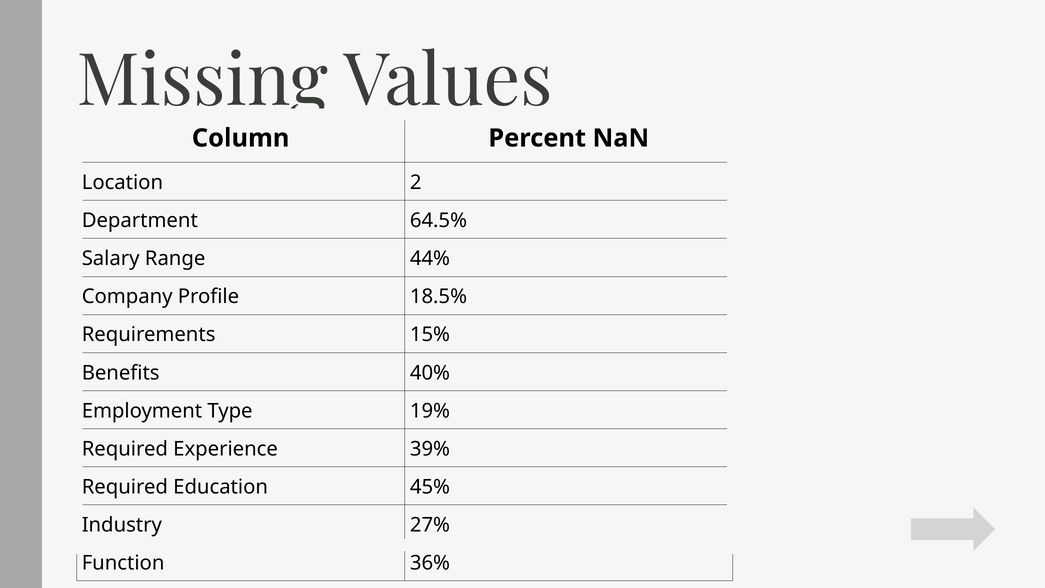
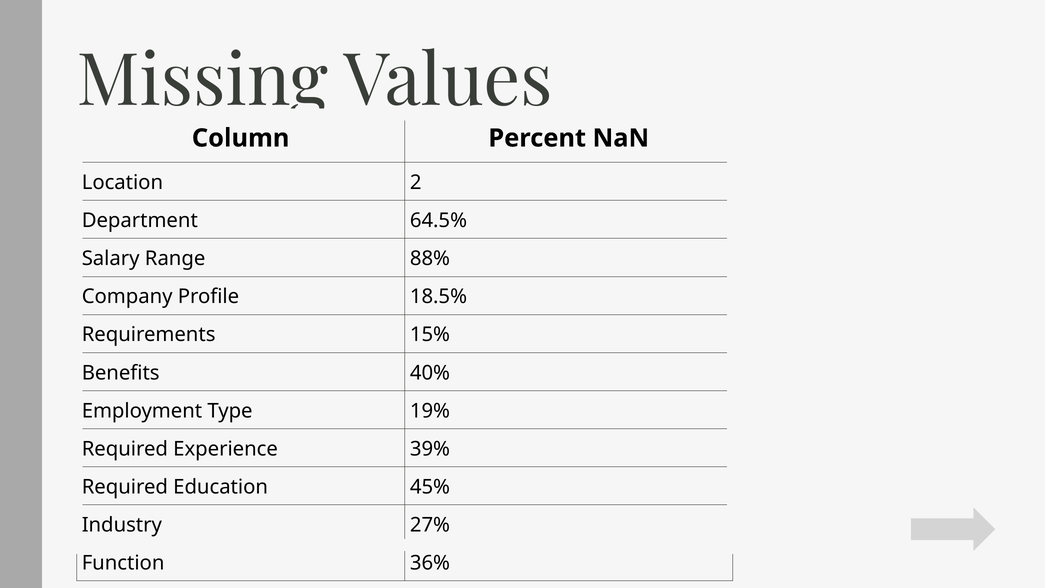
44%: 44% -> 88% (430, 259)
